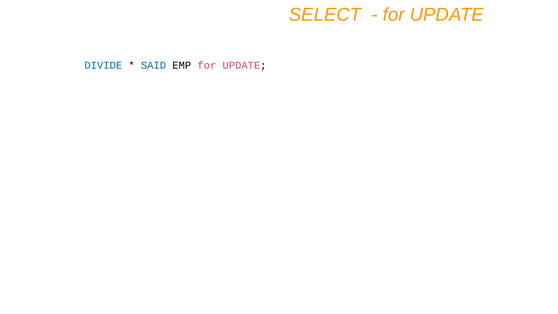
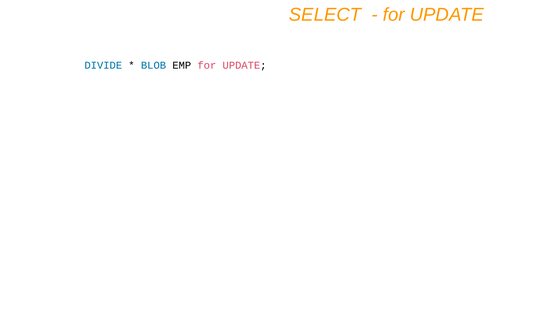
SAID: SAID -> BLOB (154, 65)
